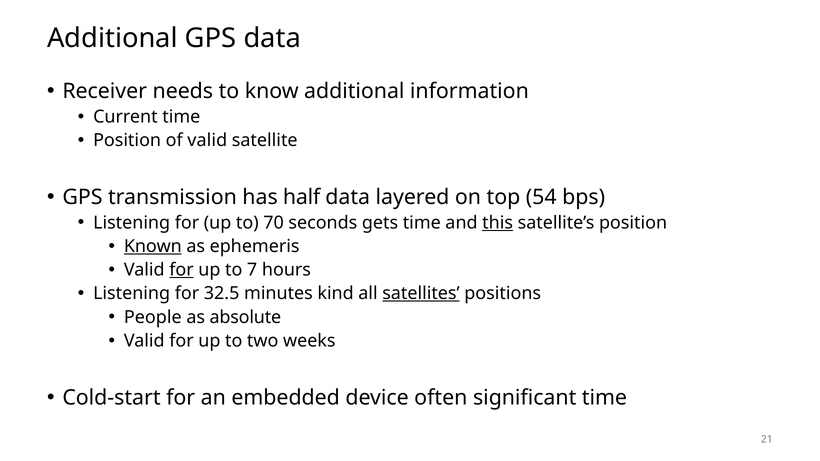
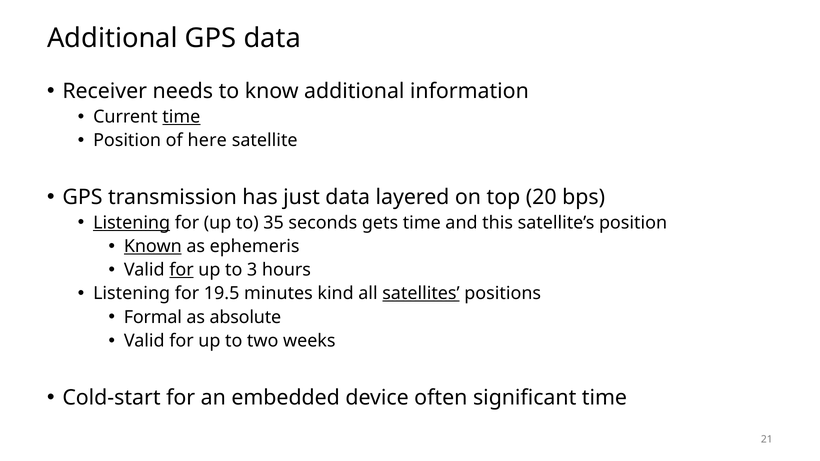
time underline: none -> present (181, 117)
of valid: valid -> here (207, 140)
half: half -> just (302, 197)
54: 54 -> 20 (541, 197)
Listening underline: none -> present (132, 223)
70: 70 -> 35 (274, 223)
this underline: present -> none (498, 223)
7: 7 -> 3 (252, 270)
32.5: 32.5 -> 19.5 (222, 294)
People: People -> Formal (153, 317)
